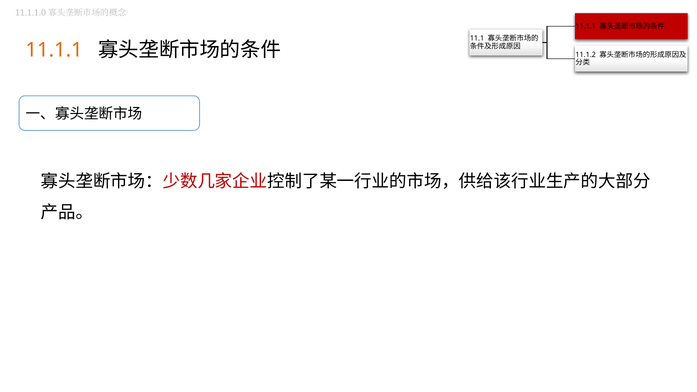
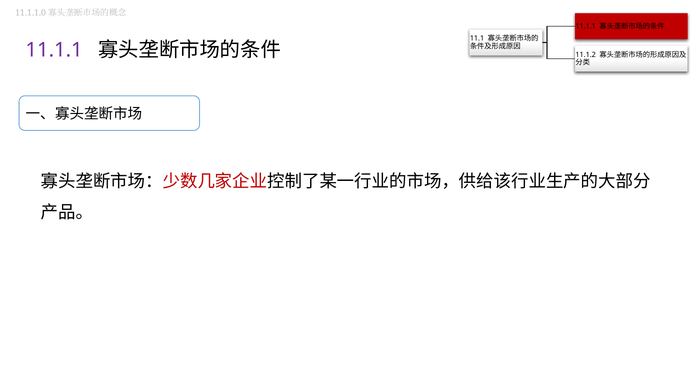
11.1.1 colour: orange -> purple (54, 50)
